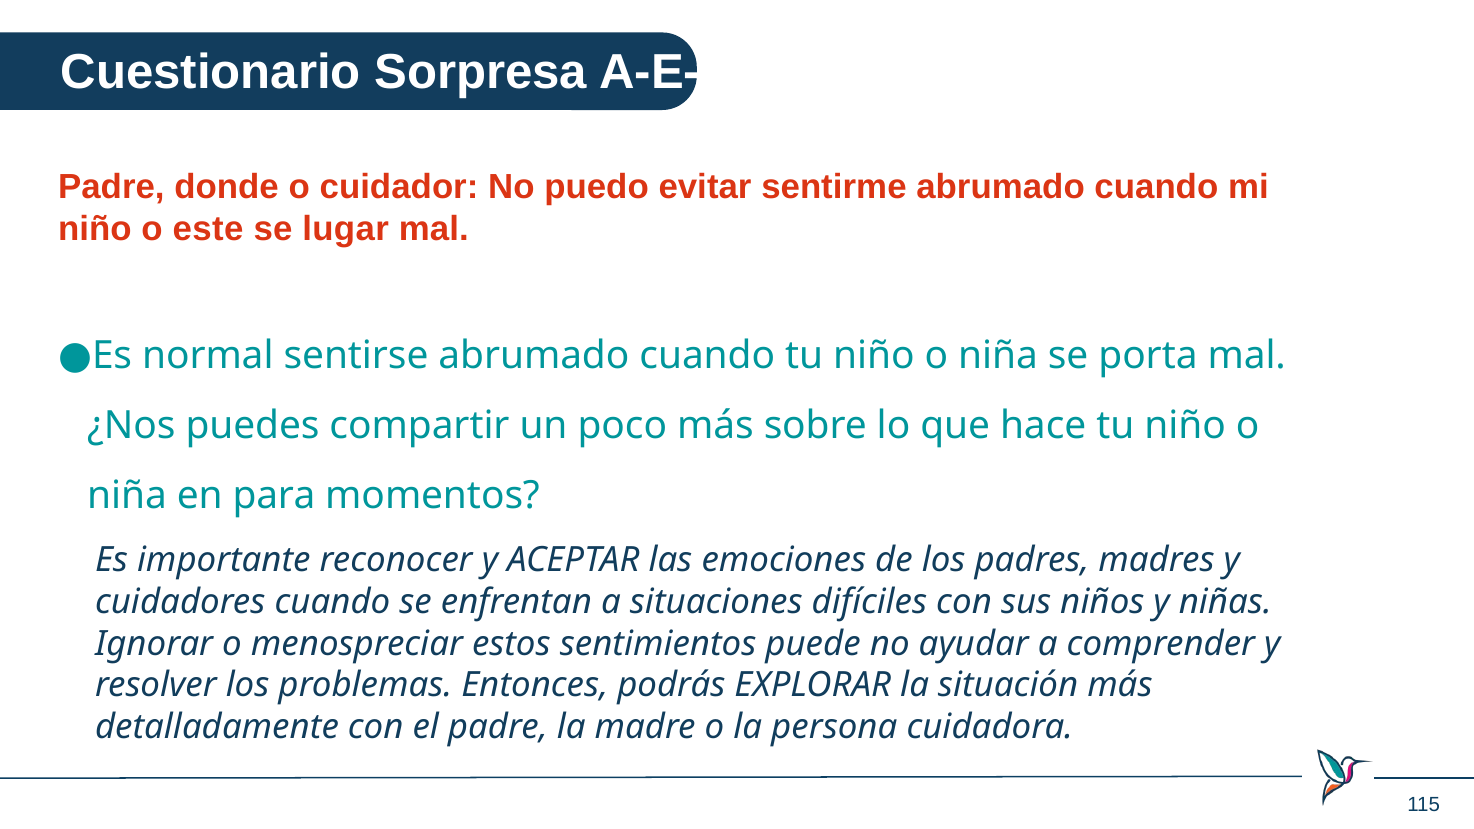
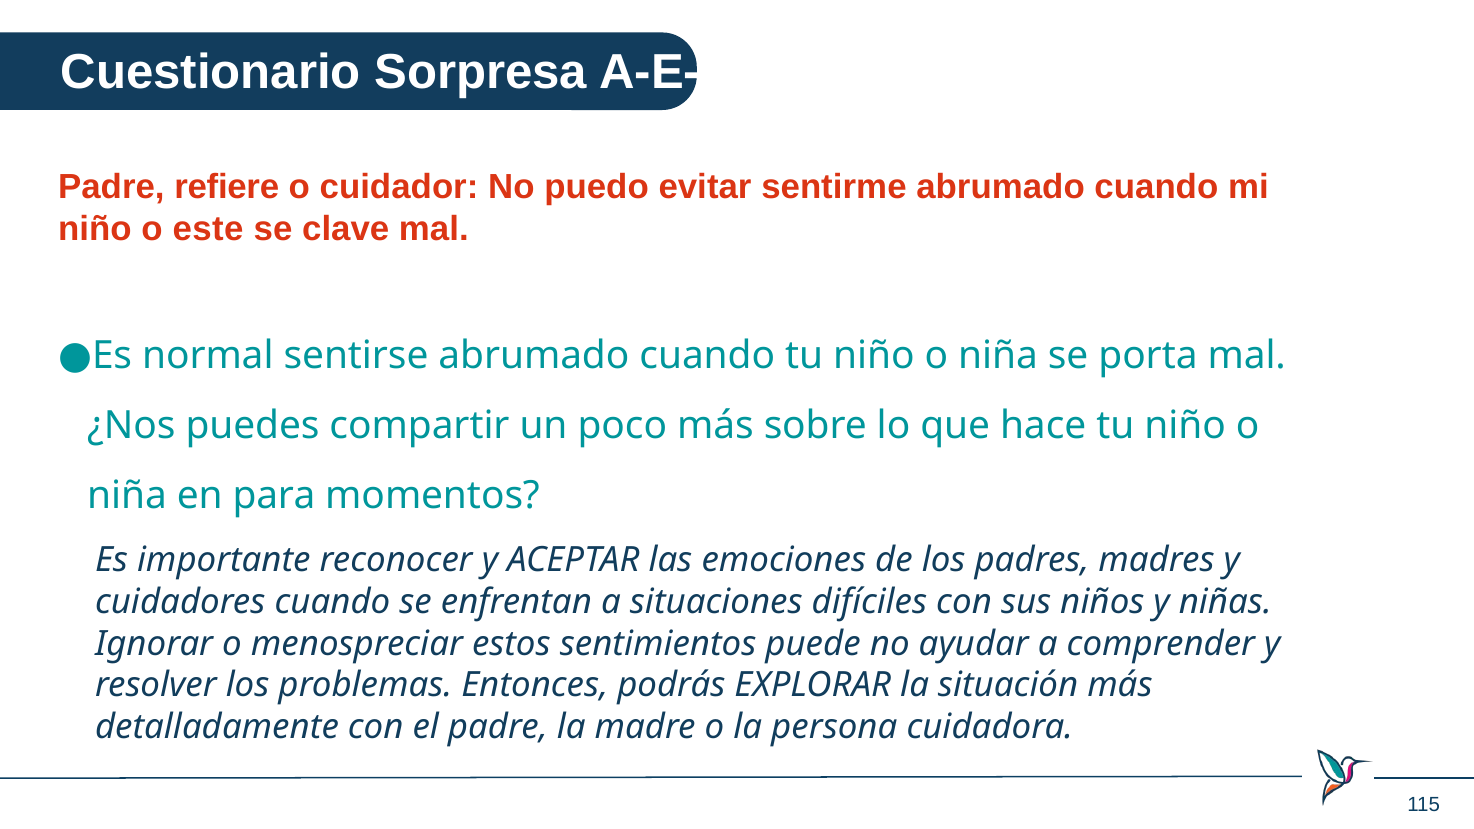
donde: donde -> refiere (227, 187)
lugar: lugar -> clave (346, 229)
